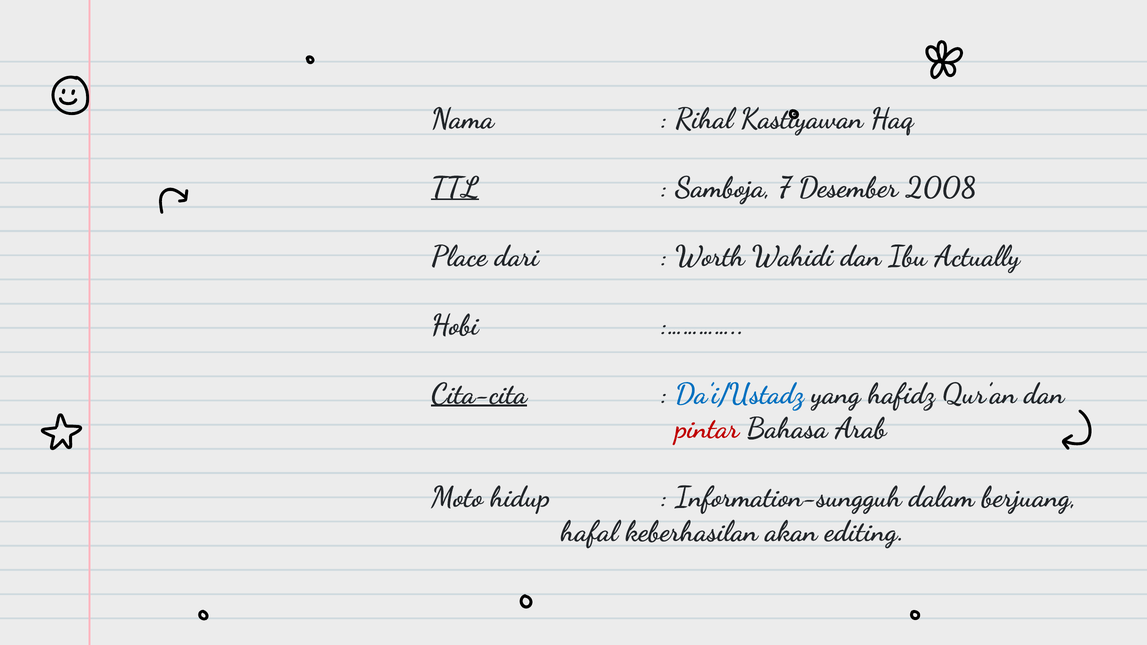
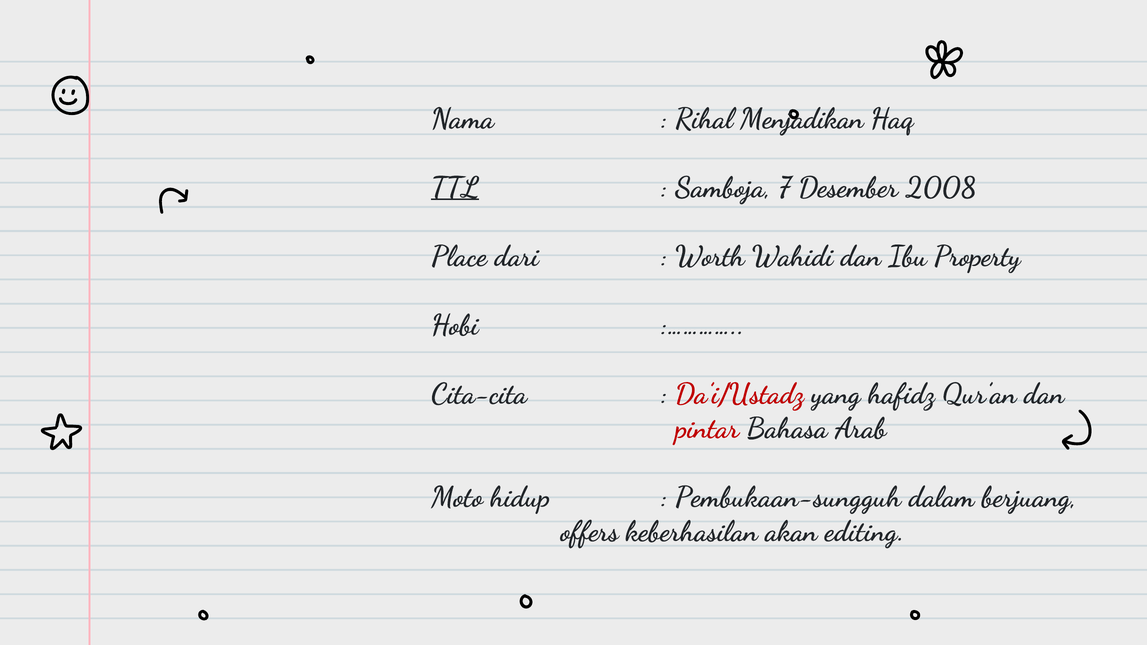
Kastiyawan: Kastiyawan -> Menjadikan (802, 118)
Actually: Actually -> Property (977, 256)
Cita-cita underline: present -> none (479, 393)
Da’i/Ustadz colour: blue -> red (739, 393)
Information-sungguh: Information-sungguh -> Pembukaan-sungguh (788, 497)
hafal: hafal -> offers (590, 531)
